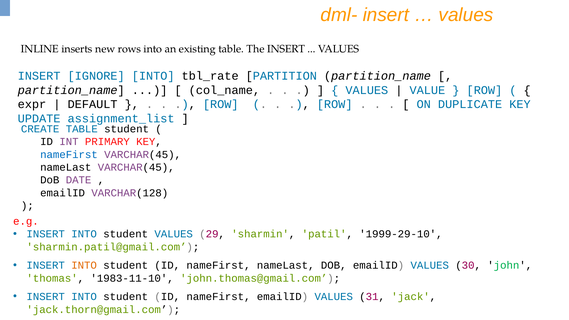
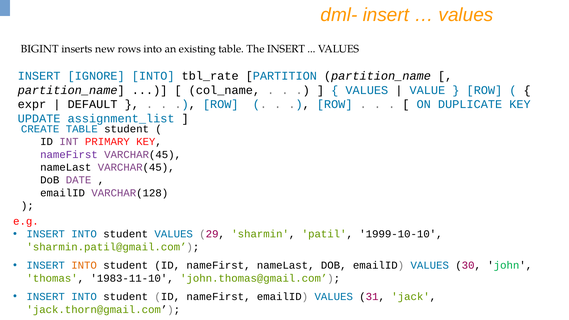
INLINE: INLINE -> BIGINT (40, 49)
nameFirst colour: blue -> purple (69, 155)
1999-29-10: 1999-29-10 -> 1999-10-10 (401, 234)
